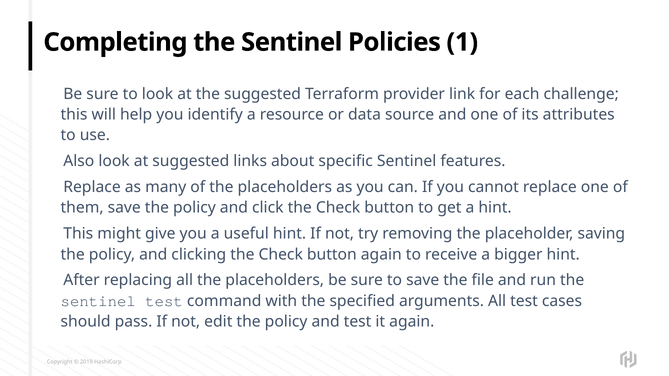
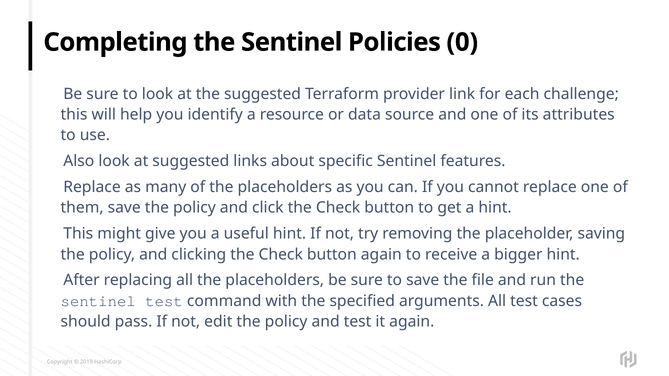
1: 1 -> 0 (462, 42)
